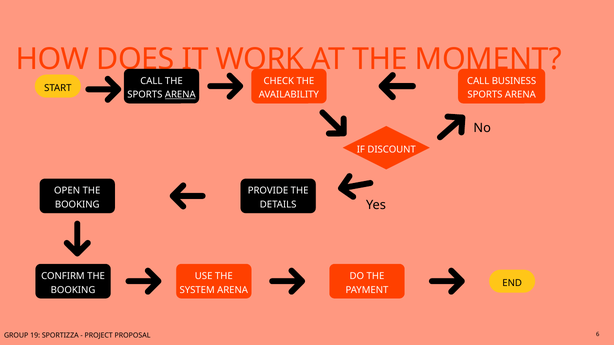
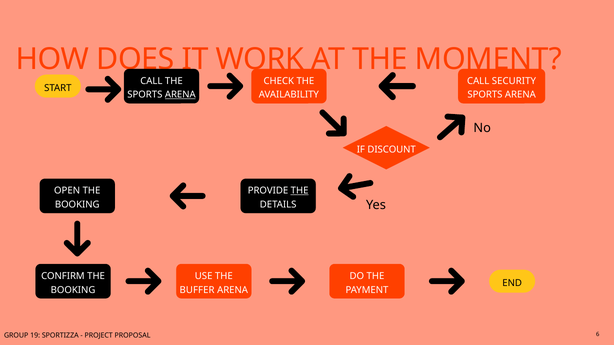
BUSINESS: BUSINESS -> SECURITY (514, 81)
THE underline: none -> present (300, 191)
SYSTEM: SYSTEM -> BUFFER (197, 290)
